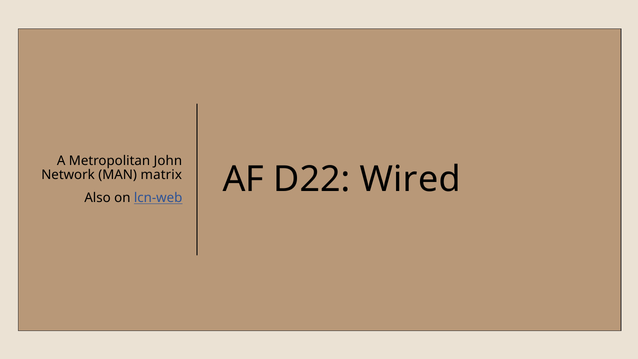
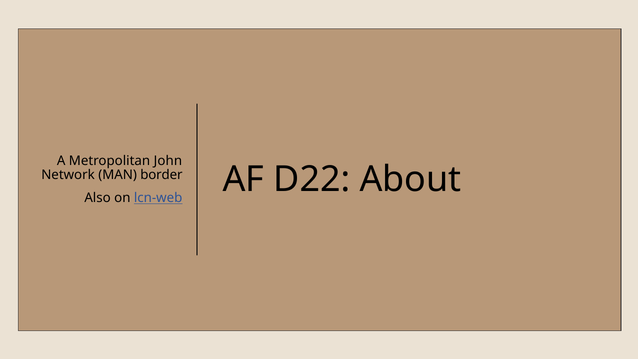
matrix: matrix -> border (161, 175)
Wired: Wired -> About (410, 179)
